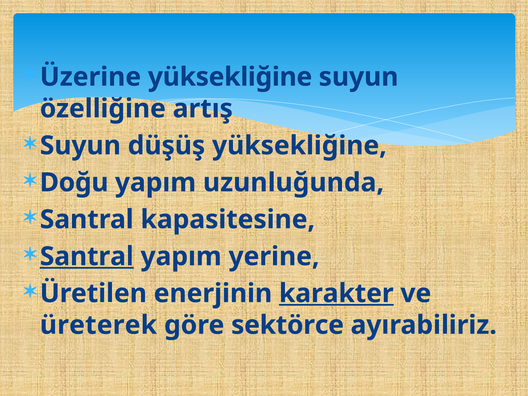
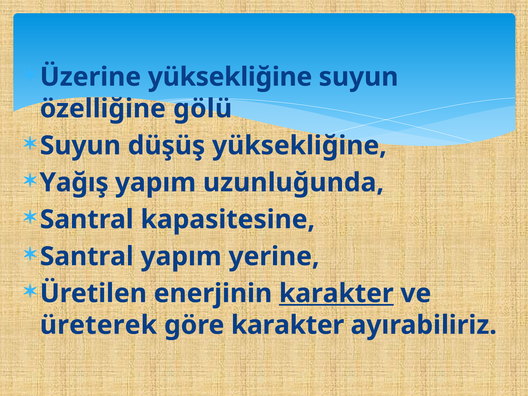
artış: artış -> gölü (203, 109)
Doğu: Doğu -> Yağış (74, 183)
Santral underline: present -> none (87, 256)
göre sektörce: sektörce -> karakter (288, 325)
